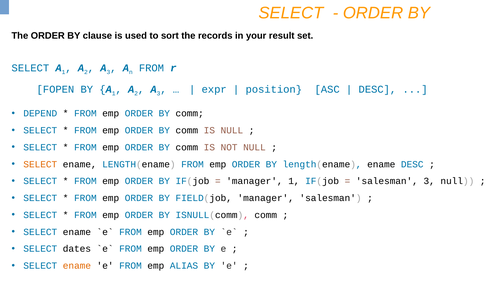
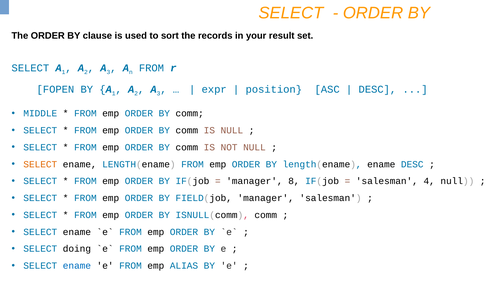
DEPEND: DEPEND -> MIDDLE (40, 113)
manager 1: 1 -> 8 (294, 181)
salesman 3: 3 -> 4 (429, 181)
dates: dates -> doing (77, 249)
ename colour: orange -> blue (77, 266)
